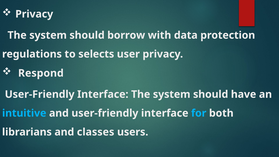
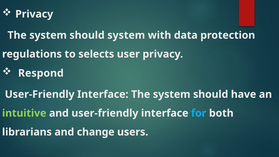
should borrow: borrow -> system (126, 35)
intuitive colour: light blue -> light green (24, 113)
classes: classes -> change (96, 132)
